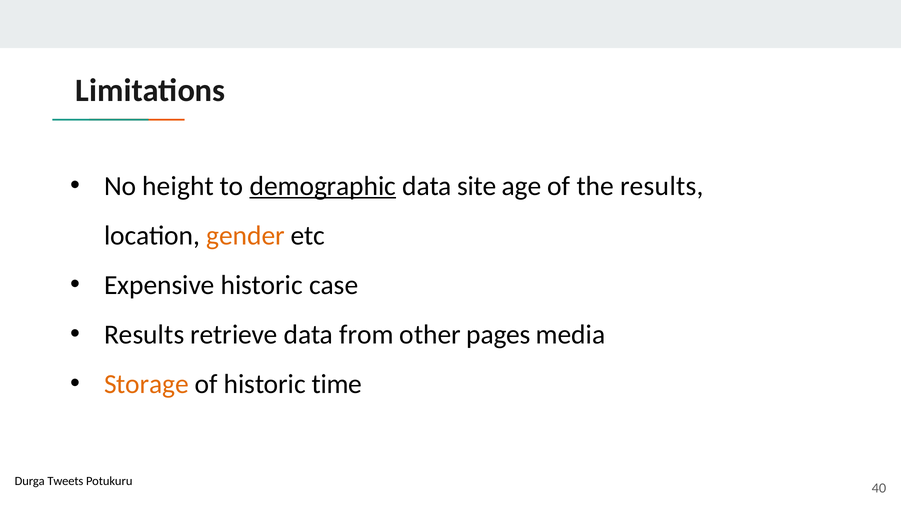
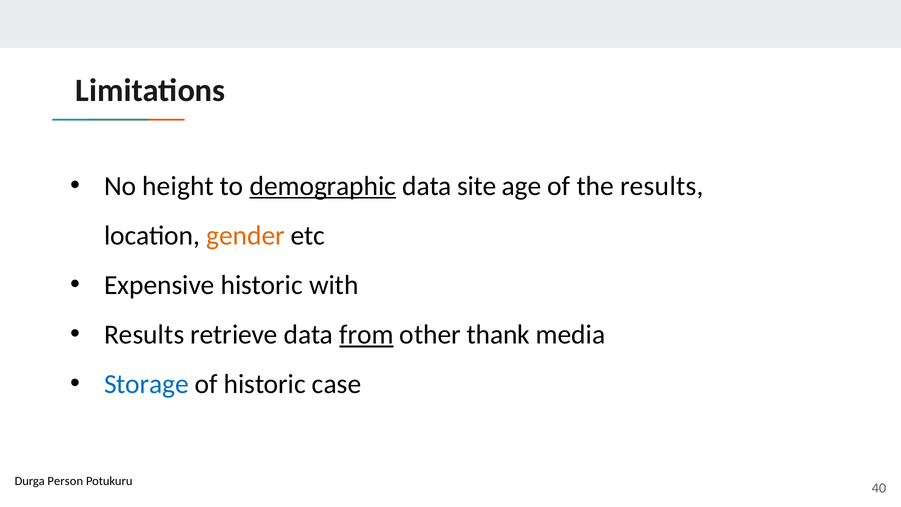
case: case -> with (334, 285)
from underline: none -> present (366, 335)
pages: pages -> thank (498, 335)
Storage colour: orange -> blue (146, 384)
time: time -> case (337, 384)
Tweets: Tweets -> Person (65, 481)
